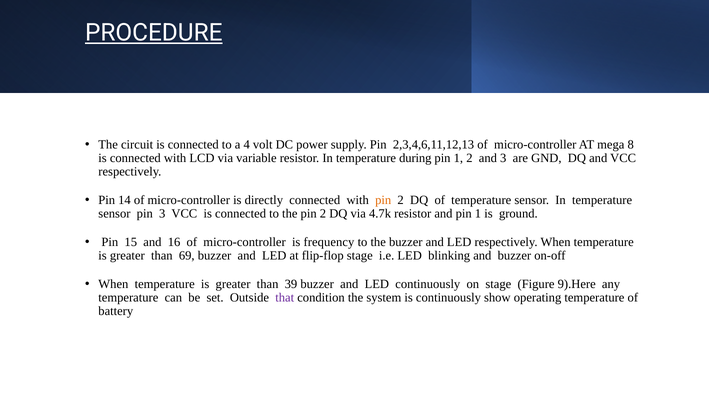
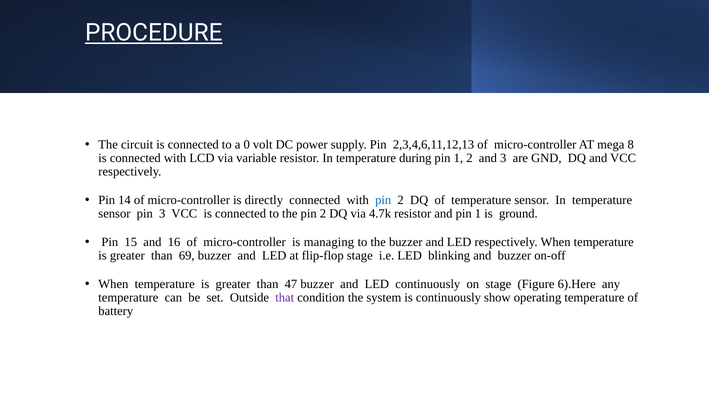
4: 4 -> 0 (247, 144)
pin colour: orange -> blue (383, 200)
frequency: frequency -> managing (329, 242)
39: 39 -> 47 (291, 284)
9).Here: 9).Here -> 6).Here (577, 284)
